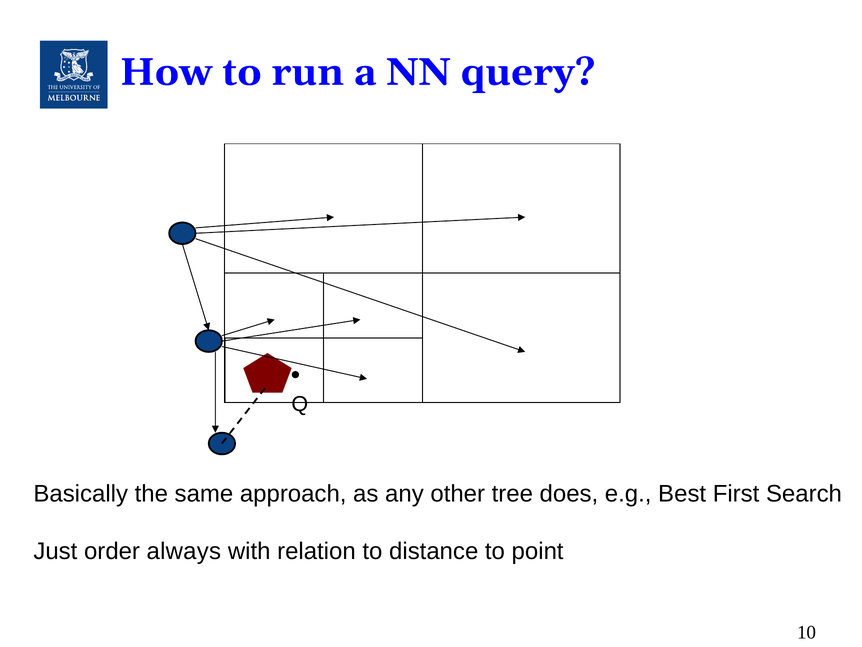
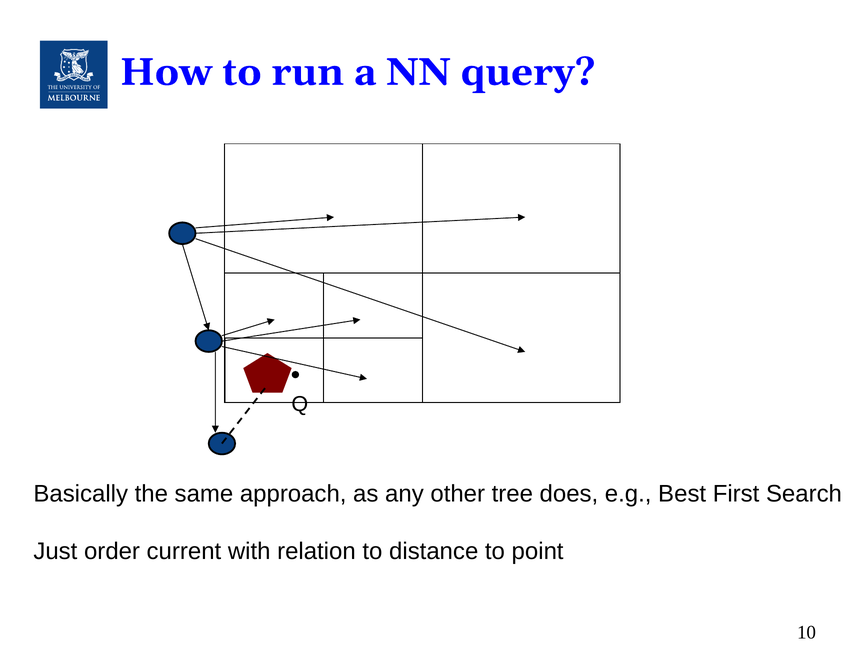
always: always -> current (184, 551)
